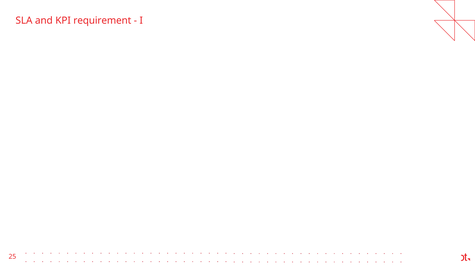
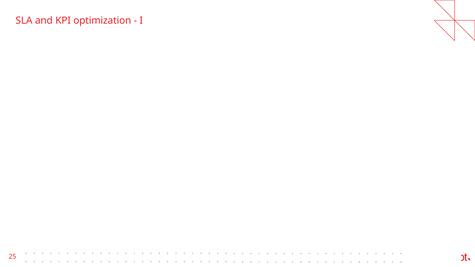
requirement: requirement -> optimization (102, 21)
